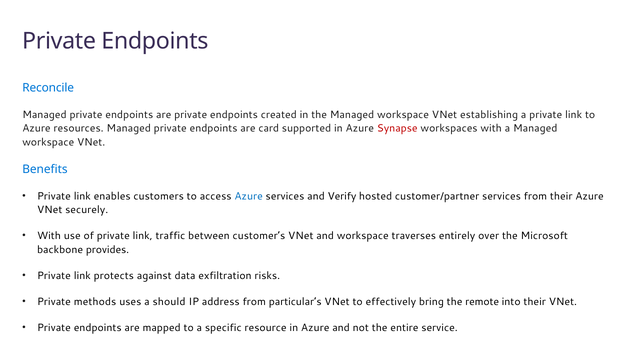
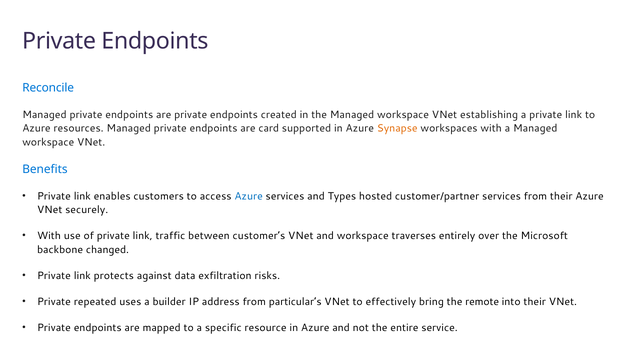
Synapse colour: red -> orange (397, 129)
Verify: Verify -> Types (342, 196)
provides: provides -> changed (108, 250)
methods: methods -> repeated (95, 302)
should: should -> builder (169, 302)
